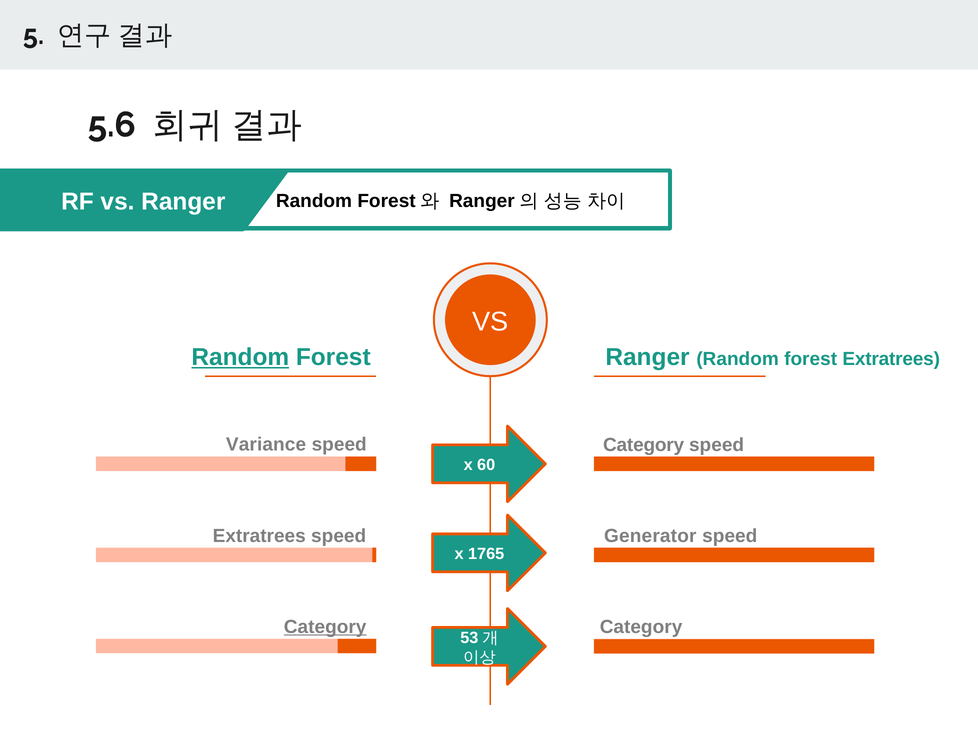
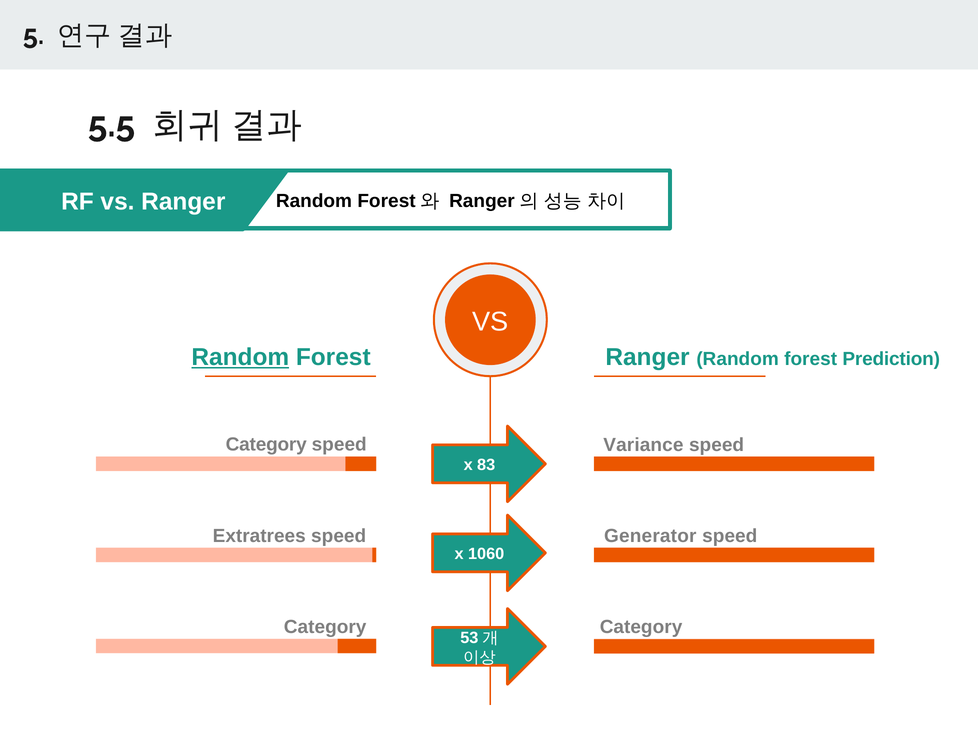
5.6: 5.6 -> 5.5 (111, 125)
forest Extratrees: Extratrees -> Prediction (891, 359)
Variance: Variance -> Category (266, 445)
Category: Category -> Variance (643, 445)
60: 60 -> 83 (486, 465)
1765: 1765 -> 1060 (486, 554)
Category underline: present -> none (325, 627)
